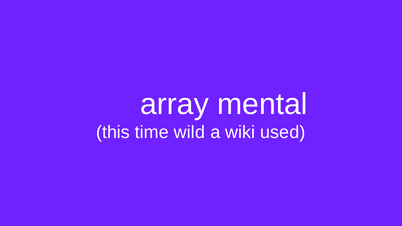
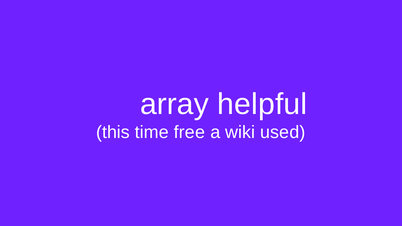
mental: mental -> helpful (262, 104)
wild: wild -> free (189, 132)
